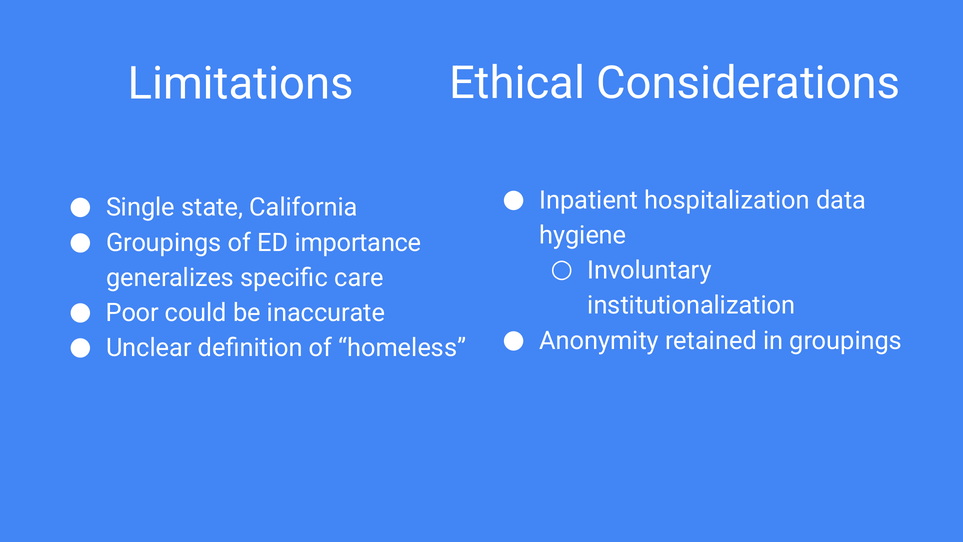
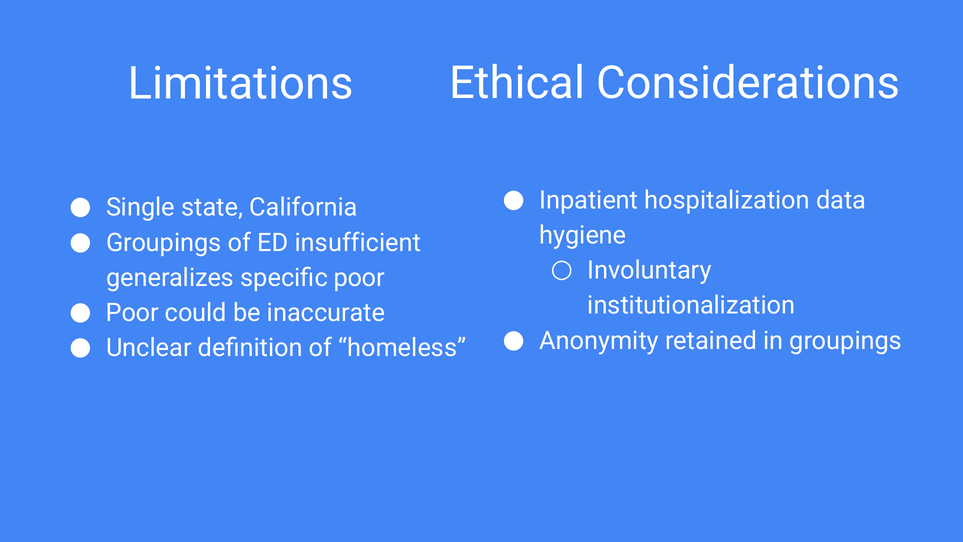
importance: importance -> insufficient (358, 242)
specific care: care -> poor (359, 278)
